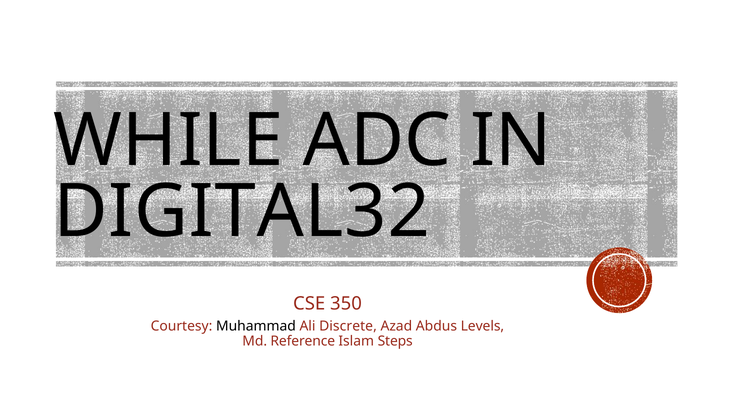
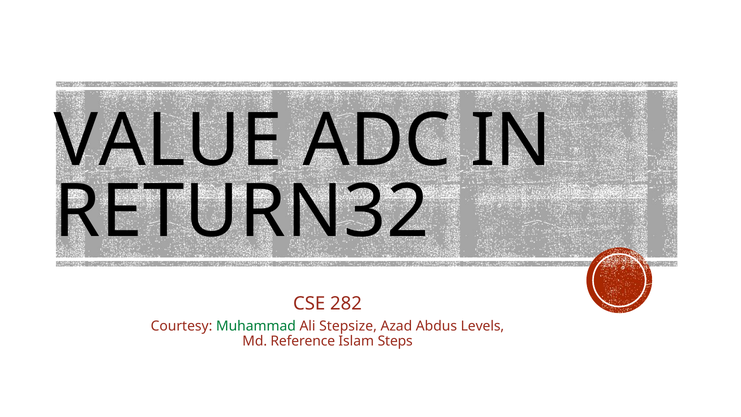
WHILE: WHILE -> VALUE (168, 141)
DIGITAL32: DIGITAL32 -> RETURN32 (242, 212)
350: 350 -> 282 (346, 304)
Muhammad colour: black -> green (256, 326)
Discrete: Discrete -> Stepsize (348, 326)
